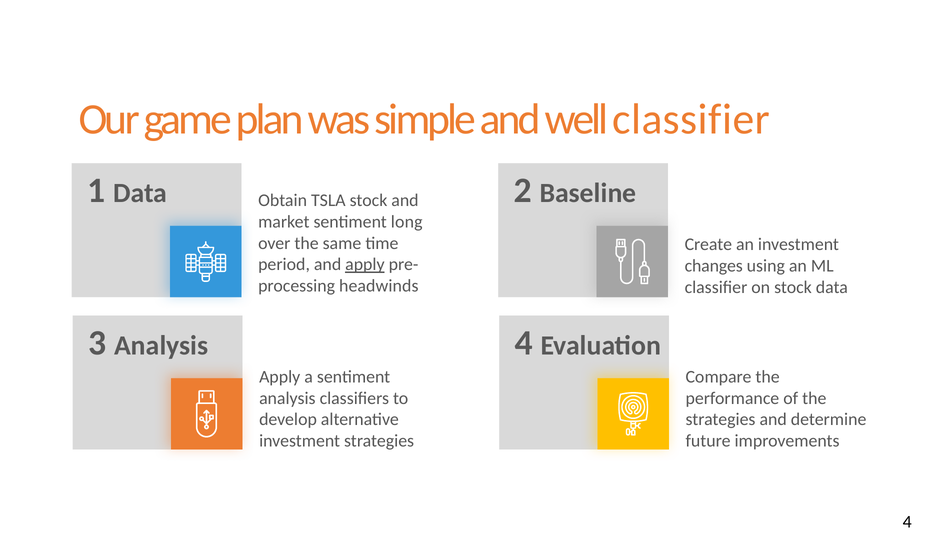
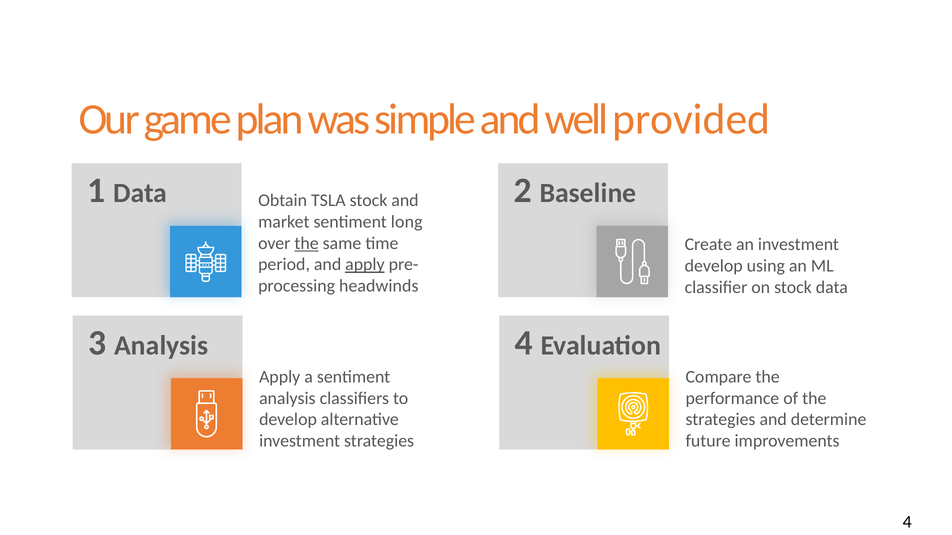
well classifier: classifier -> provided (691, 119)
the underline: none -> present (307, 243)
changes: changes -> develop (714, 266)
